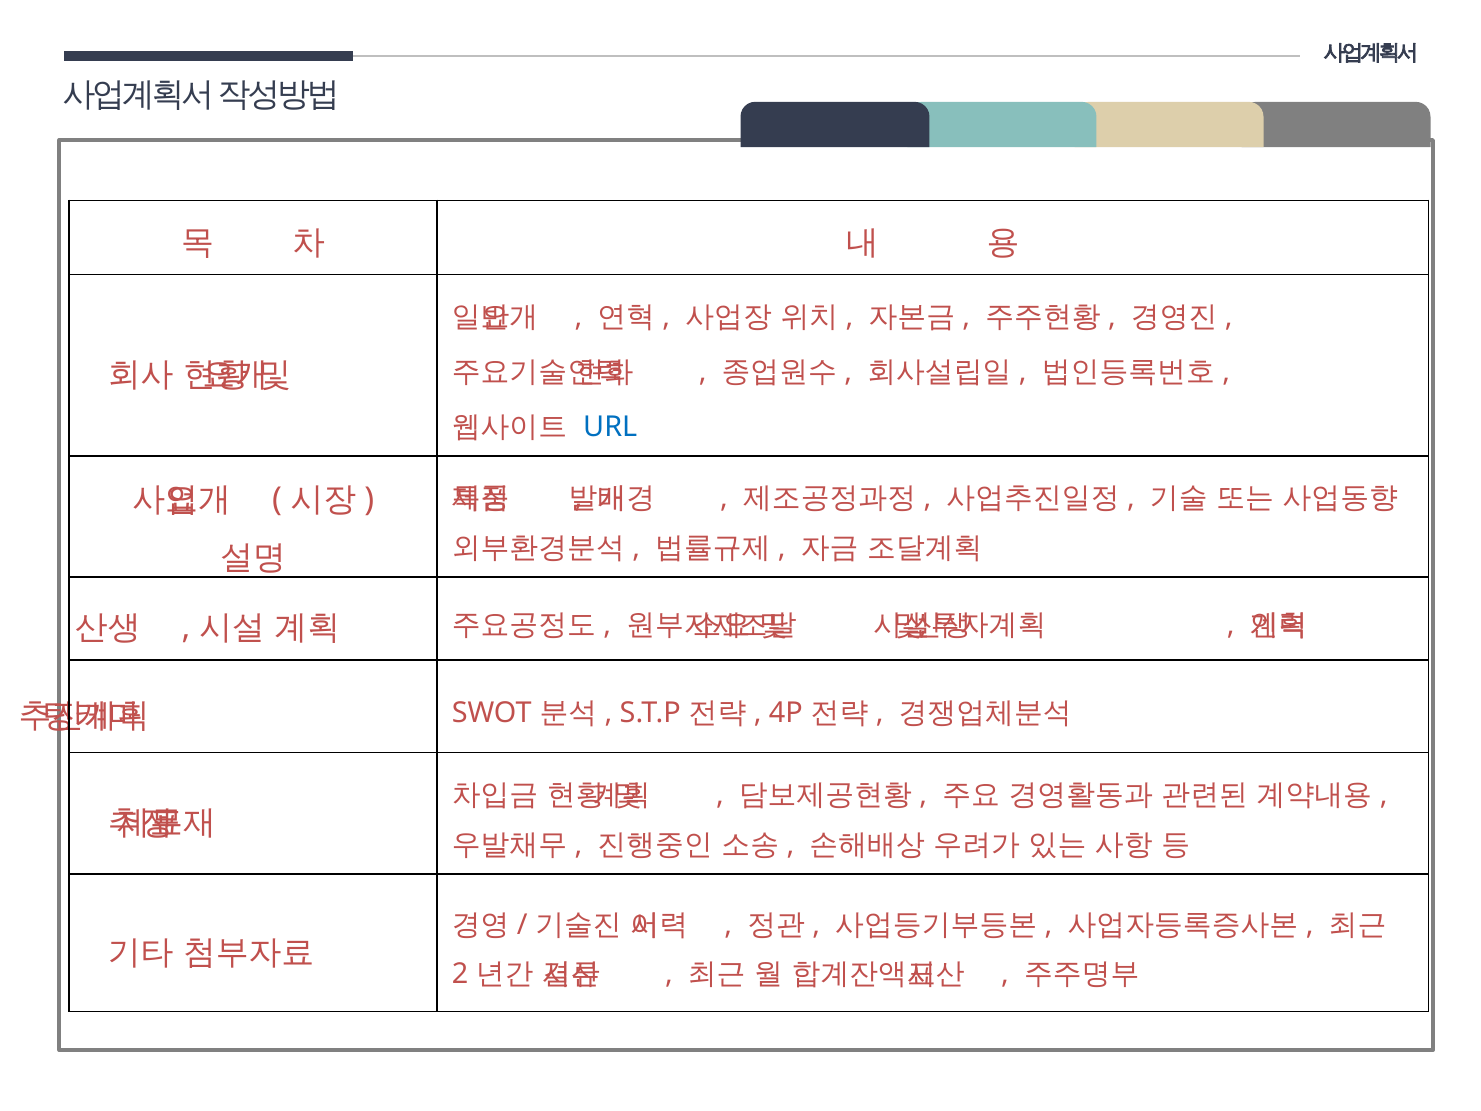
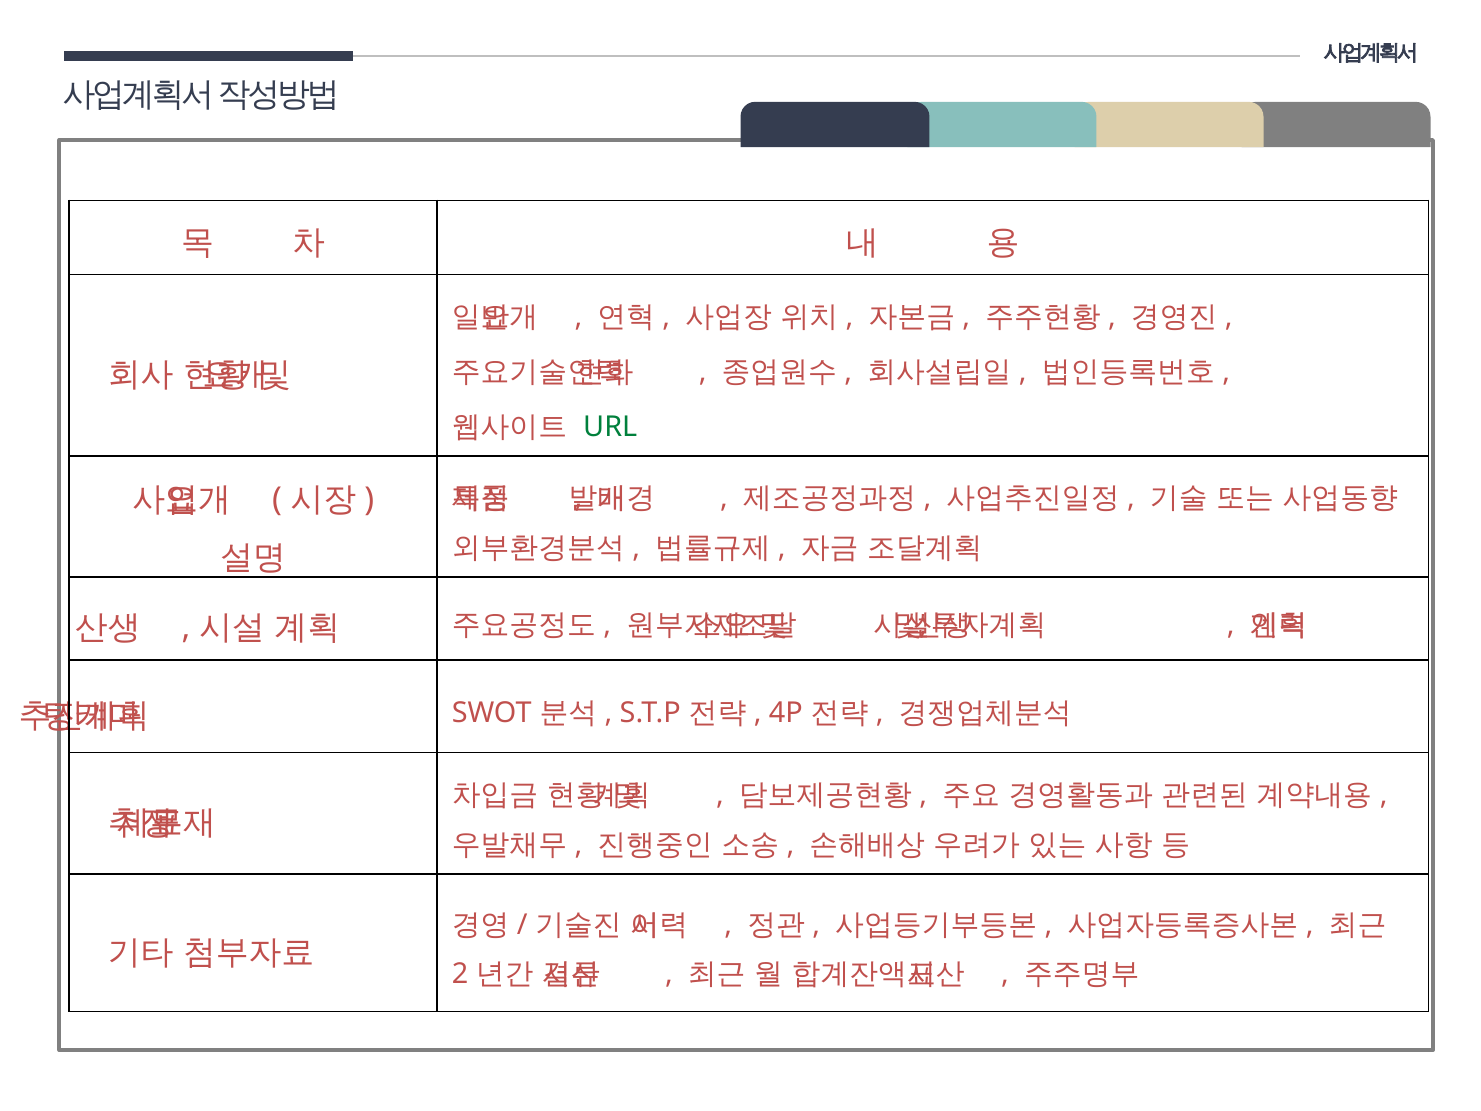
URL colour: blue -> green (610, 427)
